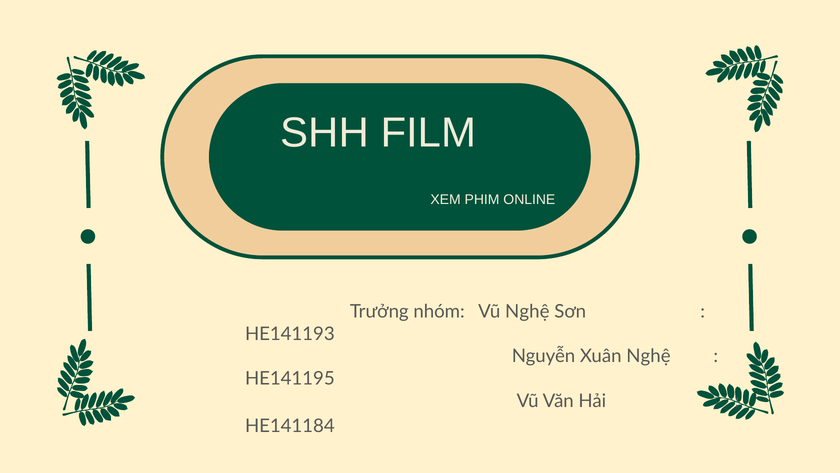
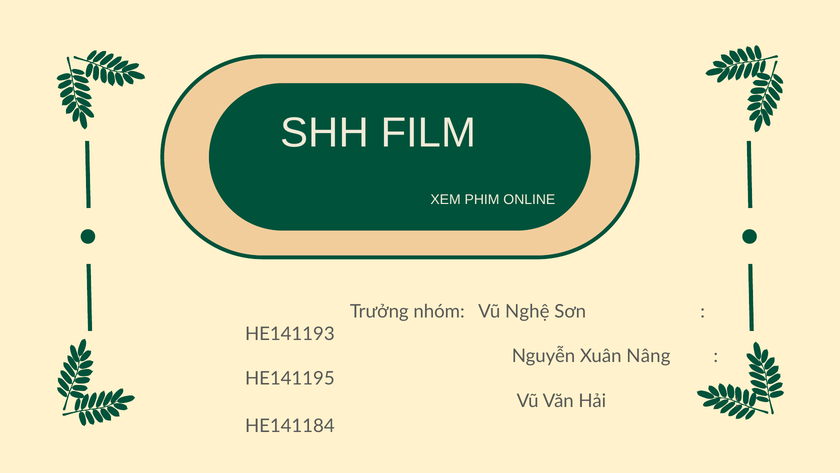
Xuân Nghệ: Nghệ -> Nâng (648, 356)
